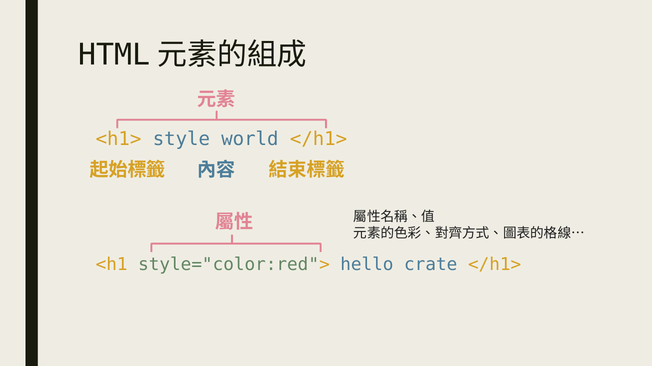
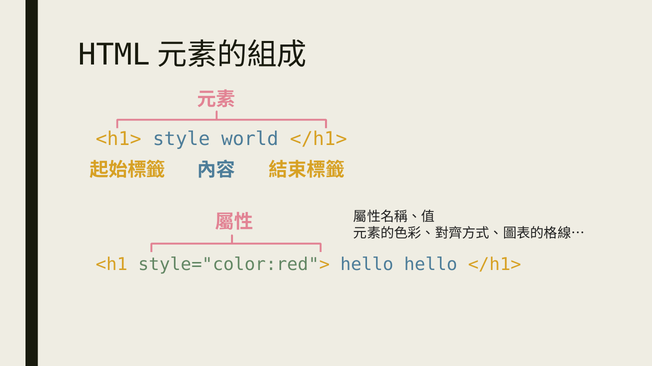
hello crate: crate -> hello (431, 265)
